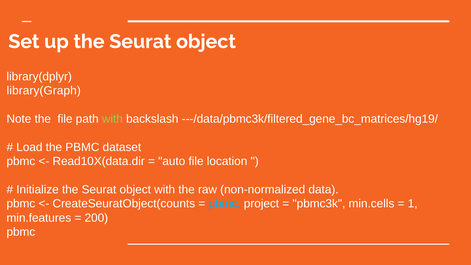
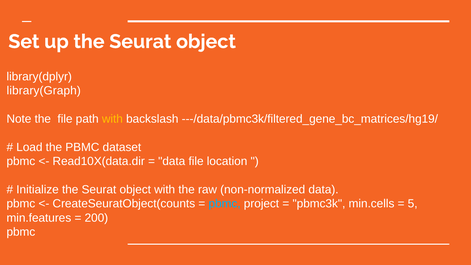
with colour: light green -> yellow (112, 119)
auto: auto -> data (172, 161)
1: 1 -> 5 (413, 204)
